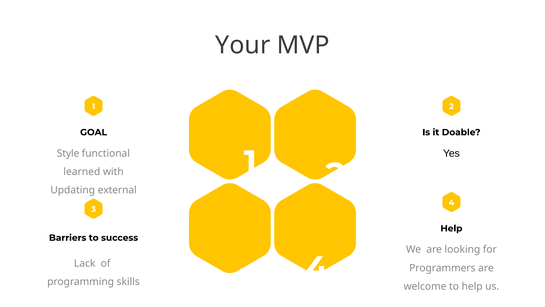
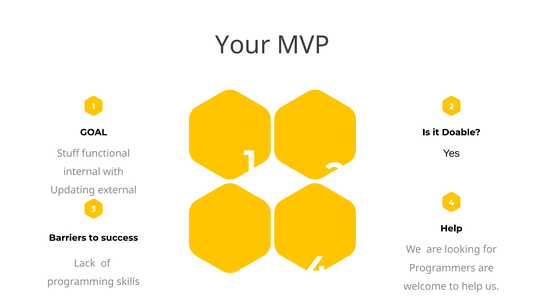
Style: Style -> Stuff (68, 153)
learned: learned -> internal (82, 172)
